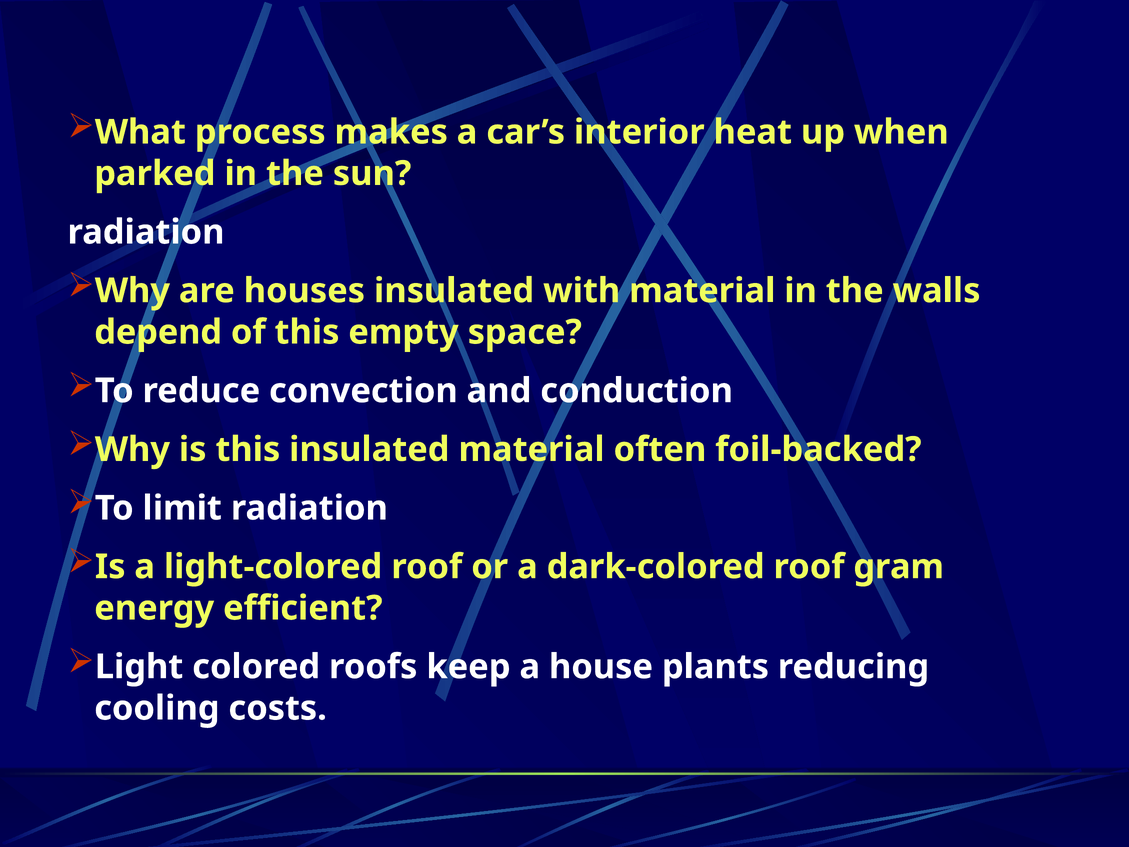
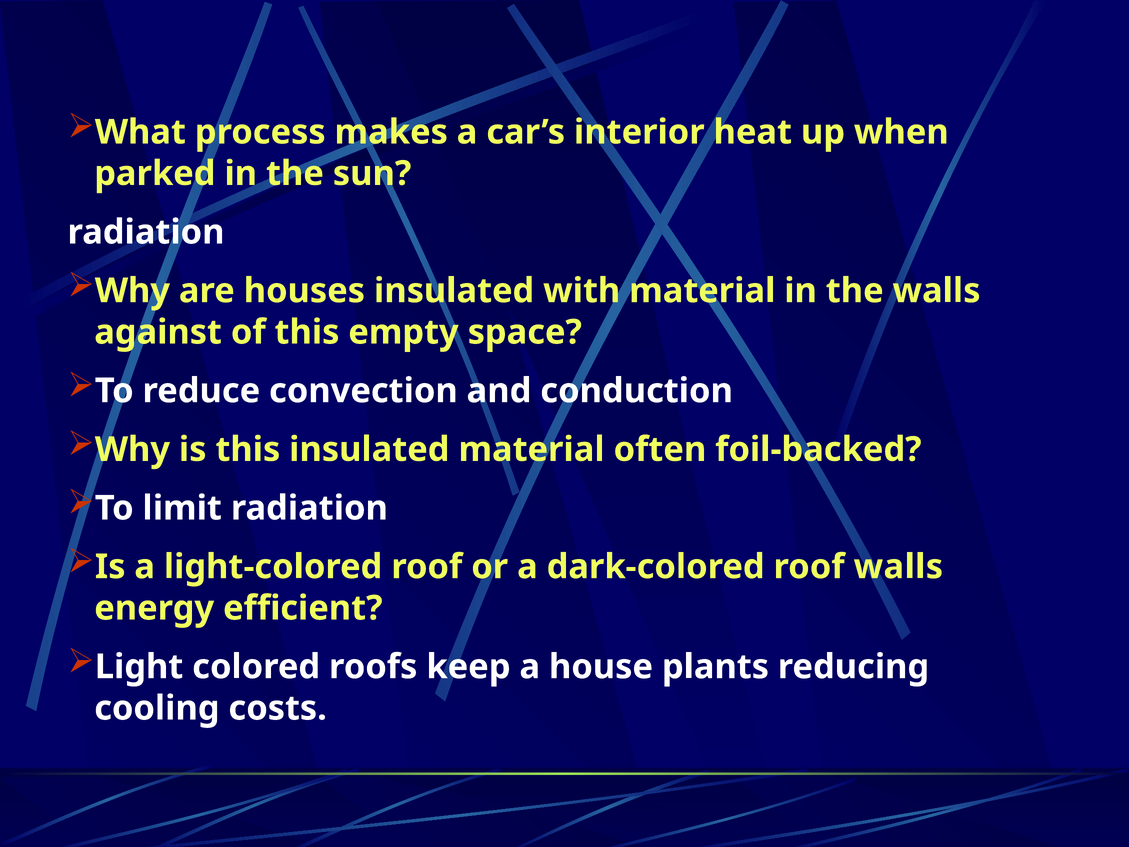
depend: depend -> against (158, 332)
roof gram: gram -> walls (898, 567)
